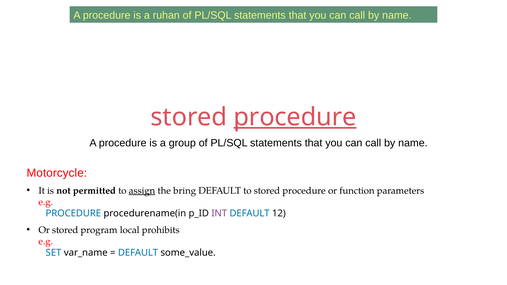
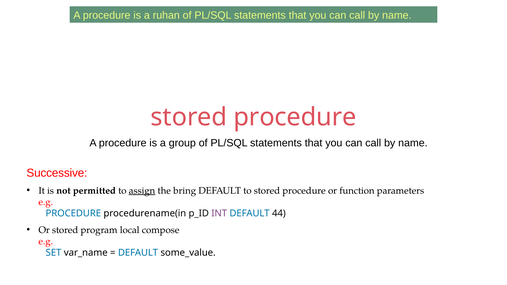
procedure underline: present -> none (295, 117)
Motorcycle: Motorcycle -> Successive (57, 173)
12: 12 -> 44 (279, 214)
prohibits: prohibits -> compose (161, 230)
